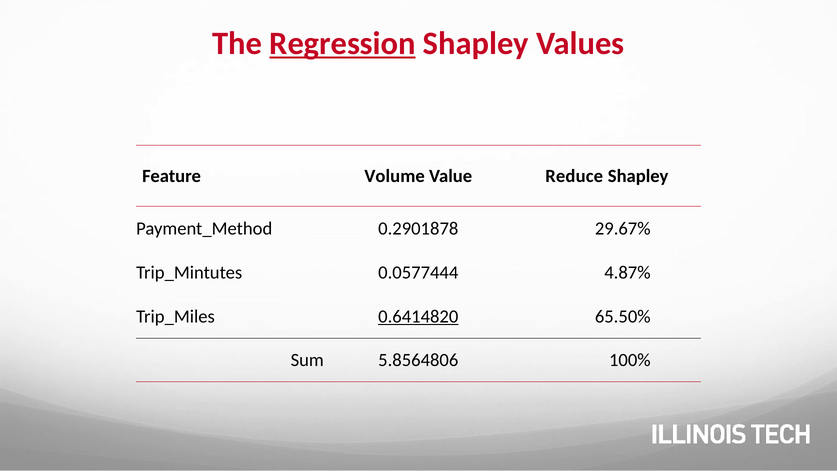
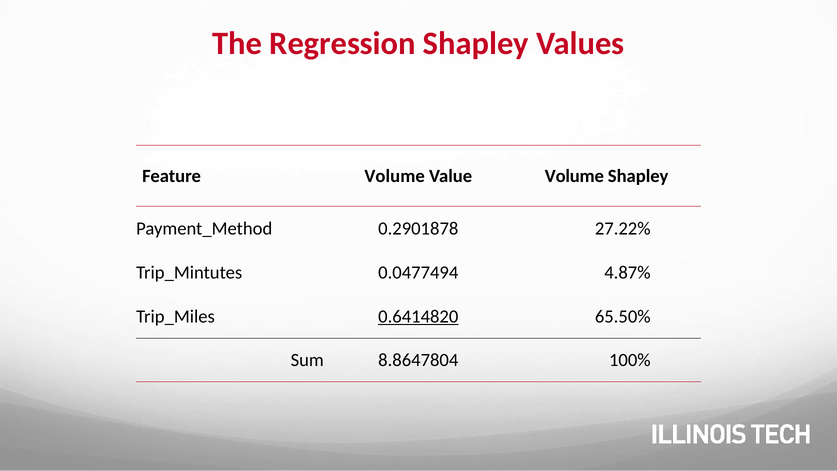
Regression underline: present -> none (342, 43)
Value Reduce: Reduce -> Volume (574, 176)
29.67%: 29.67% -> 27.22% (623, 228)
0.0577444: 0.0577444 -> 0.0477494 (418, 272)
5.8564806: 5.8564806 -> 8.8647804 (418, 360)
